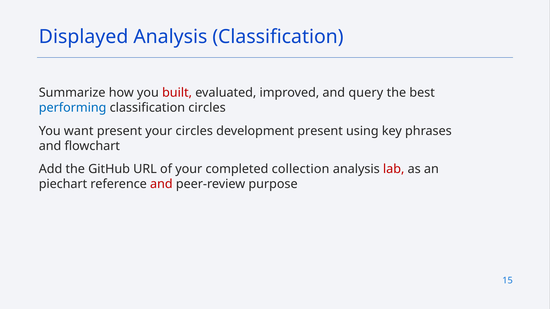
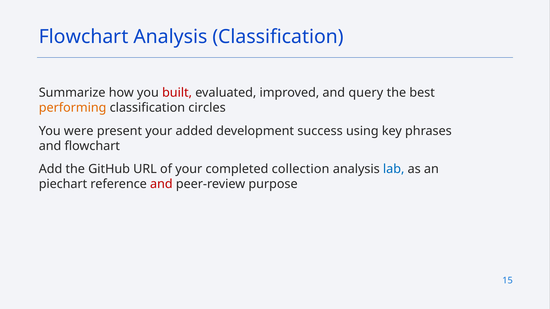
Displayed: Displayed -> Flowchart (84, 37)
performing colour: blue -> orange (73, 108)
want: want -> were (79, 131)
your circles: circles -> added (194, 131)
development present: present -> success (320, 131)
lab colour: red -> blue (394, 169)
